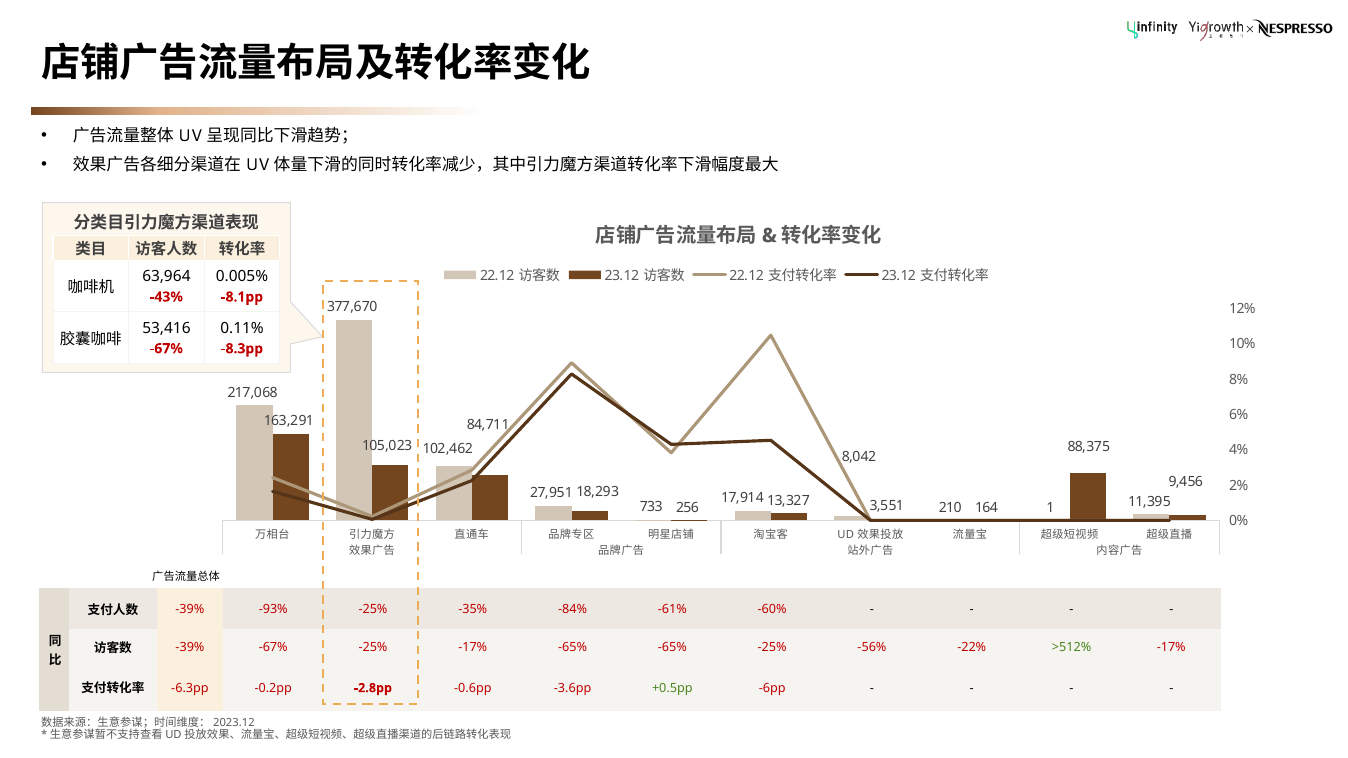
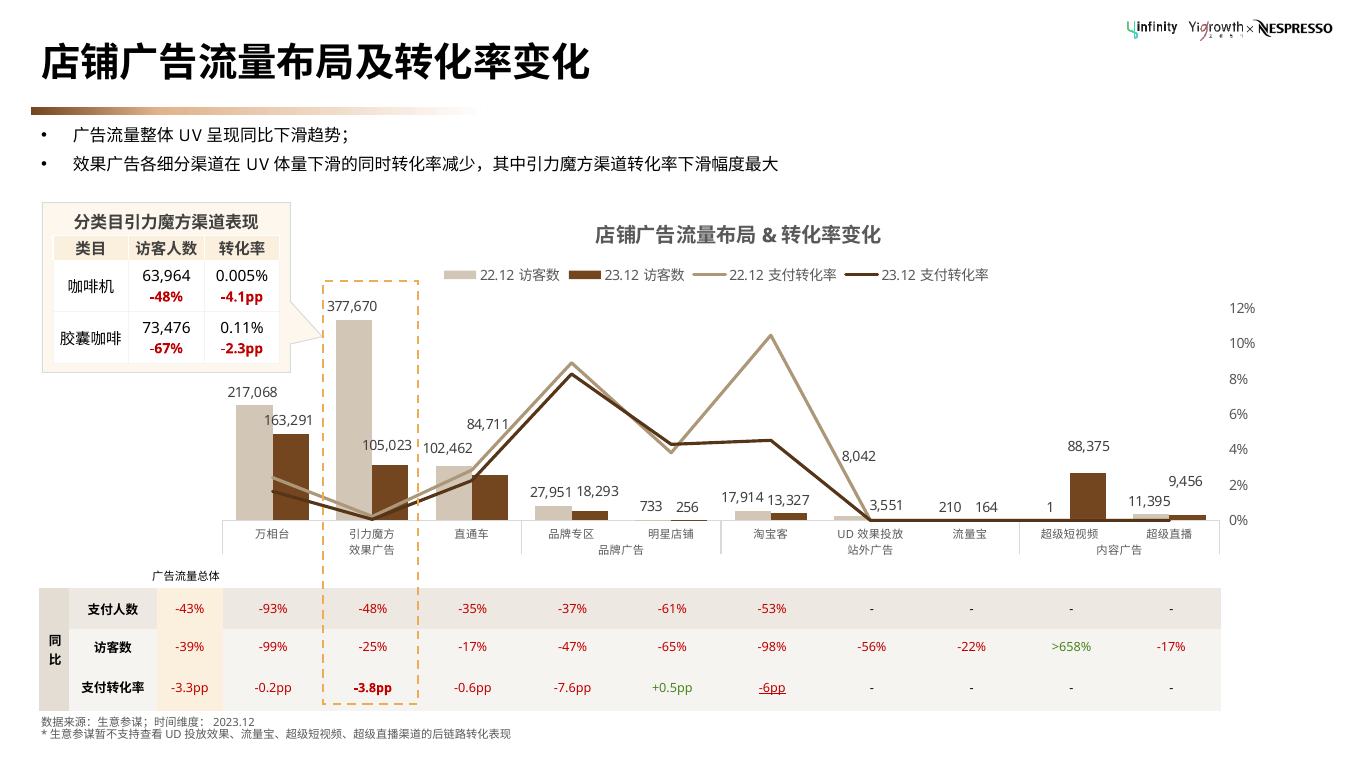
-43%: -43% -> -48% (166, 297)
-8.1pp: -8.1pp -> -4.1pp (242, 297)
53,416: 53,416 -> 73,476 (166, 329)
-8.3pp: -8.3pp -> -2.3pp (242, 349)
-39%: -39% -> -43% (190, 610)
-93% -25%: -25% -> -48% (373, 610)
-84%: -84% -> -37% (573, 610)
-60%: -60% -> -53% (772, 610)
-39% -67%: -67% -> -99% (273, 648)
-17% -65%: -65% -> -47% (573, 648)
-65% -25%: -25% -> -98% (772, 648)
>512%: >512% -> >658% (1072, 648)
-6.3pp: -6.3pp -> -3.3pp (190, 688)
-2.8pp: -2.8pp -> -3.8pp (373, 688)
-3.6pp: -3.6pp -> -7.6pp (573, 688)
-6pp underline: none -> present (772, 688)
